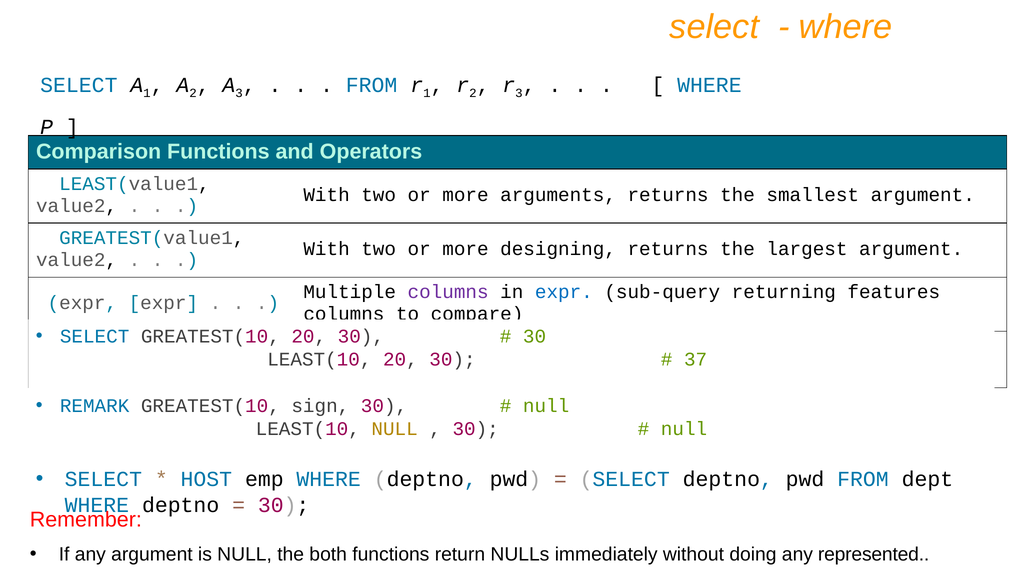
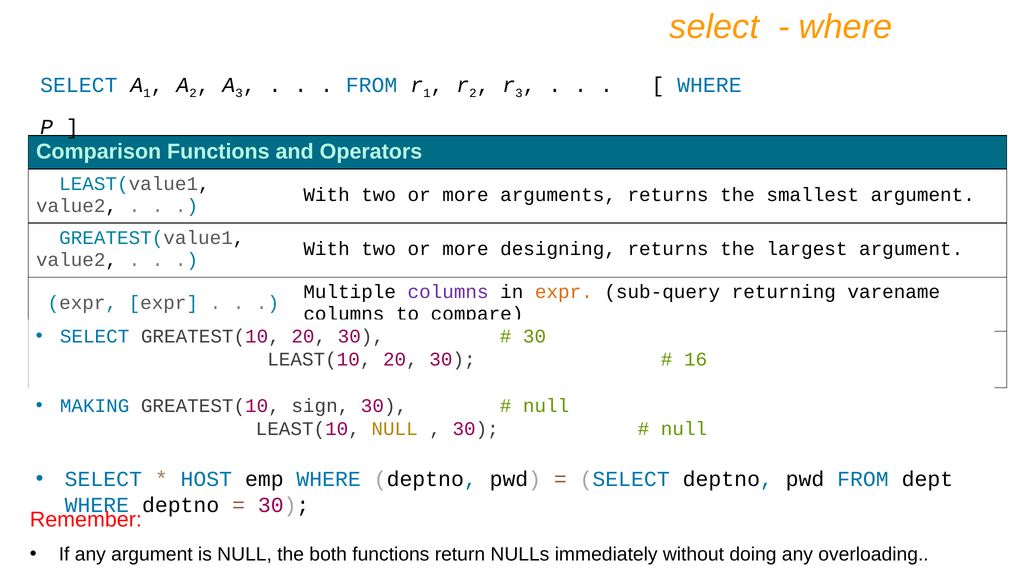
expr colour: blue -> orange (564, 292)
features: features -> varename (894, 292)
37: 37 -> 16 (696, 359)
REMARK: REMARK -> MAKING (95, 406)
represented: represented -> overloading (874, 554)
